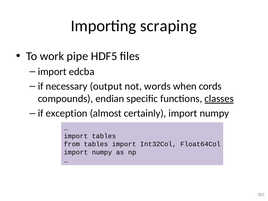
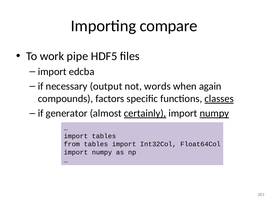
scraping: scraping -> compare (169, 26)
cords: cords -> again (210, 86)
endian: endian -> factors (110, 99)
exception: exception -> generator (67, 113)
certainly underline: none -> present (145, 113)
numpy underline: none -> present (214, 113)
